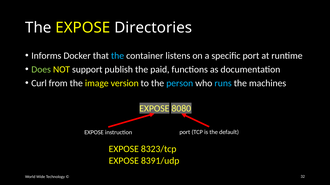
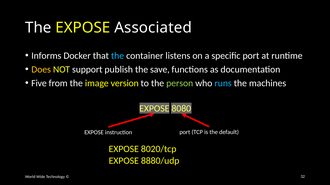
Directories: Directories -> Associated (153, 28)
Does colour: light green -> yellow (41, 70)
paid: paid -> save (160, 70)
Curl: Curl -> Five (39, 83)
person colour: light blue -> light green (180, 83)
8323/tcp: 8323/tcp -> 8020/tcp (159, 150)
8391/udp: 8391/udp -> 8880/udp (160, 161)
